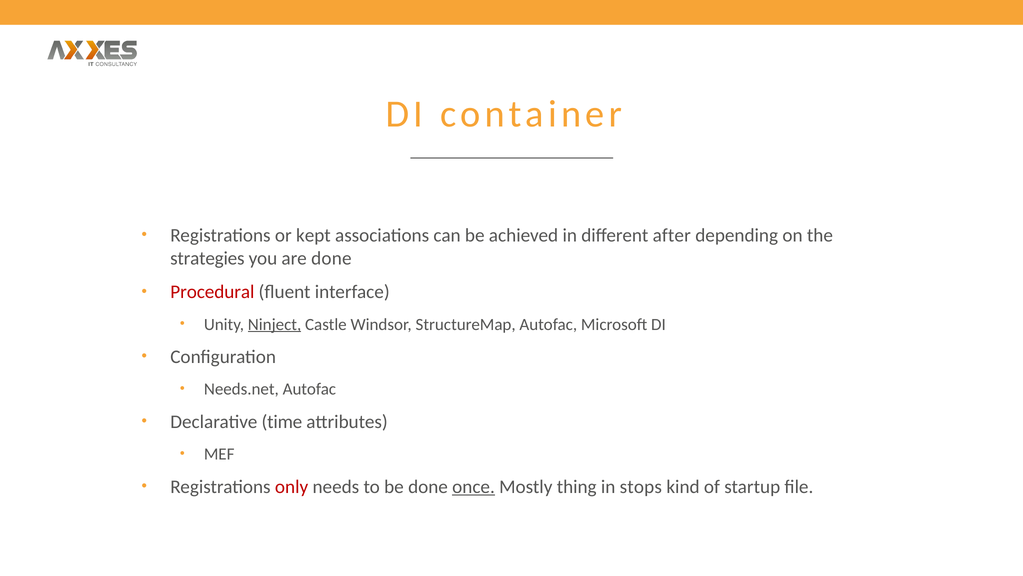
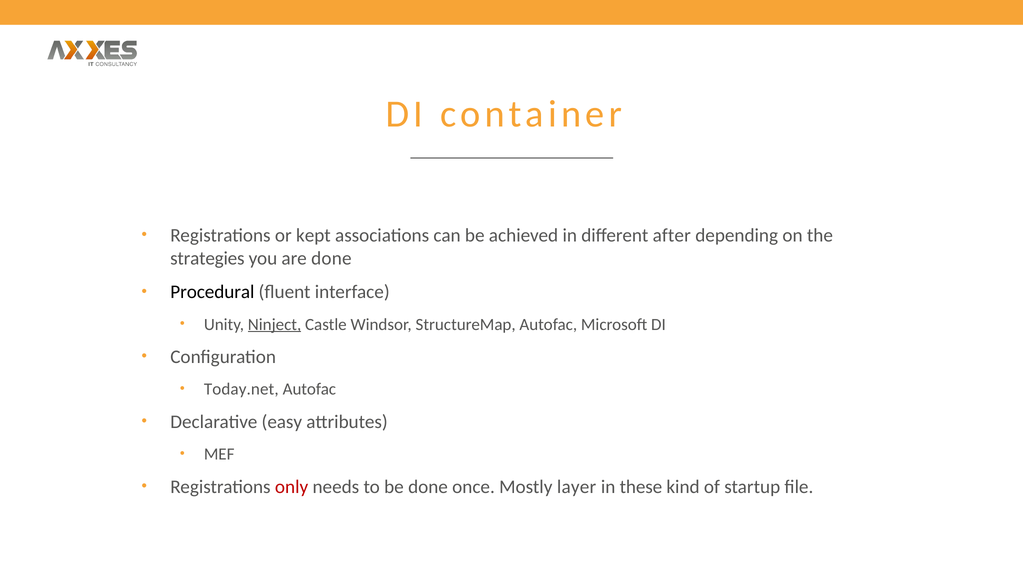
Procedural colour: red -> black (212, 292)
Needs.net: Needs.net -> Today.net (241, 389)
time: time -> easy (282, 421)
once underline: present -> none (474, 486)
thing: thing -> layer (577, 486)
stops: stops -> these (641, 486)
